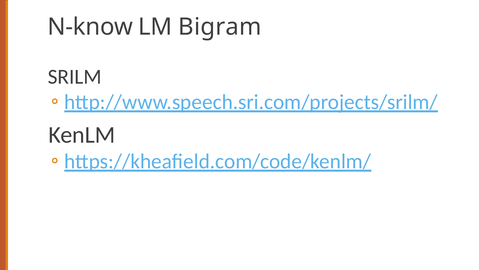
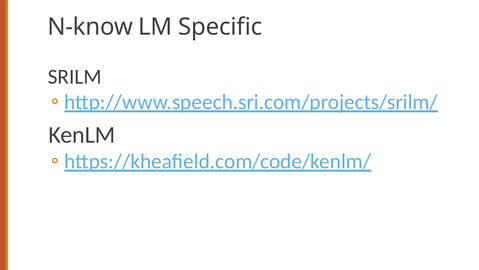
Bigram: Bigram -> Specific (220, 27)
